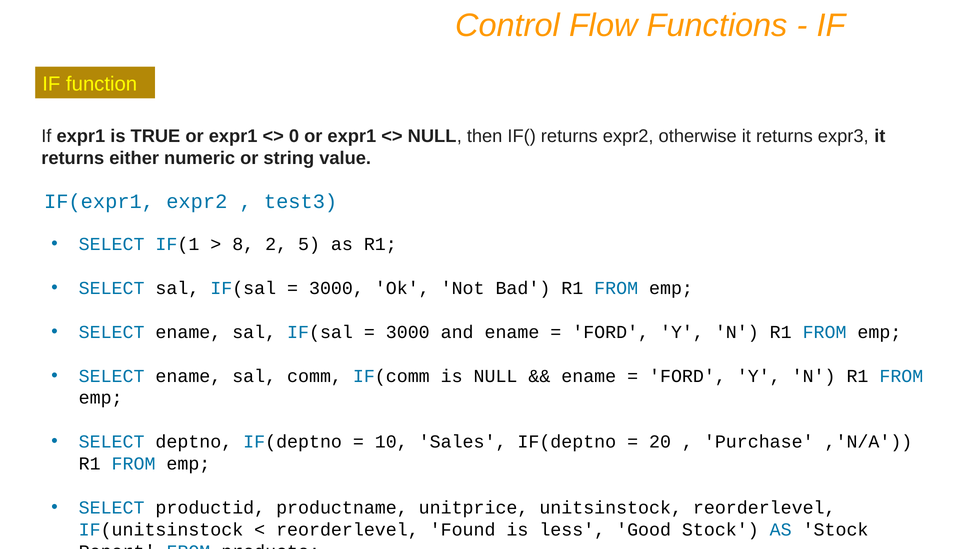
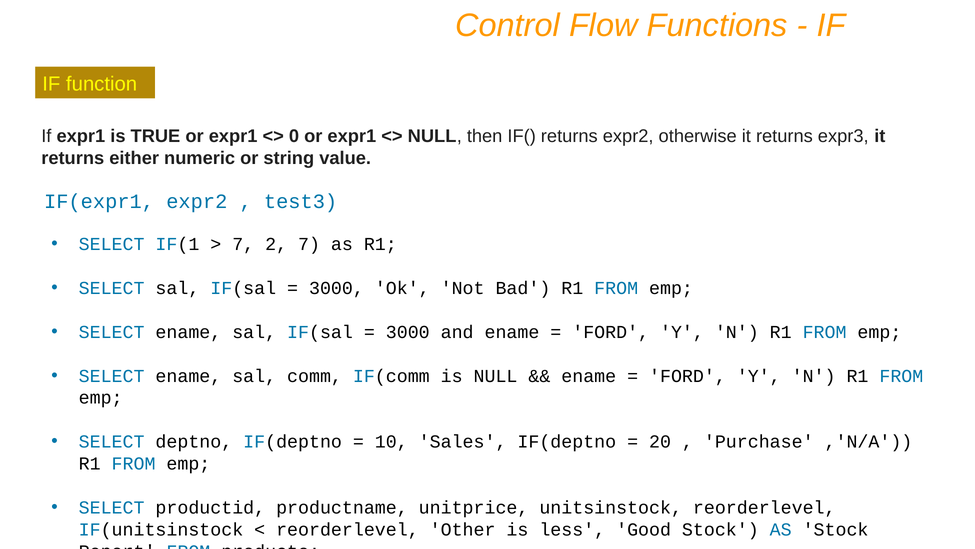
8: 8 -> 7 (243, 244)
2 5: 5 -> 7 (309, 244)
Found: Found -> Other (463, 529)
